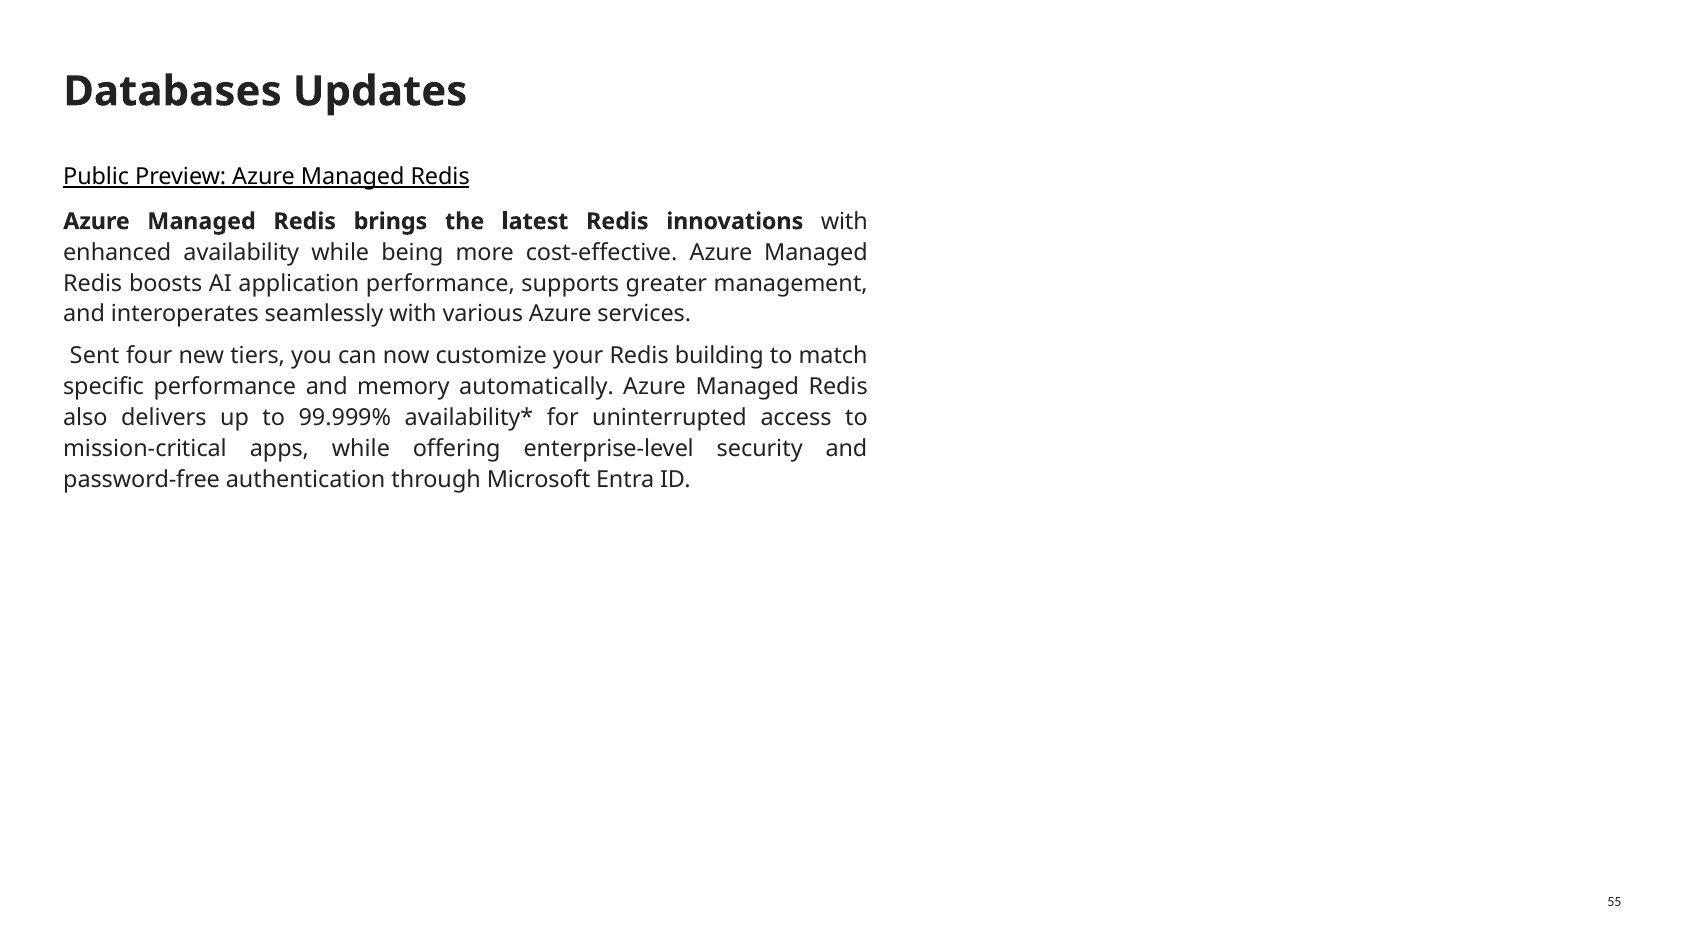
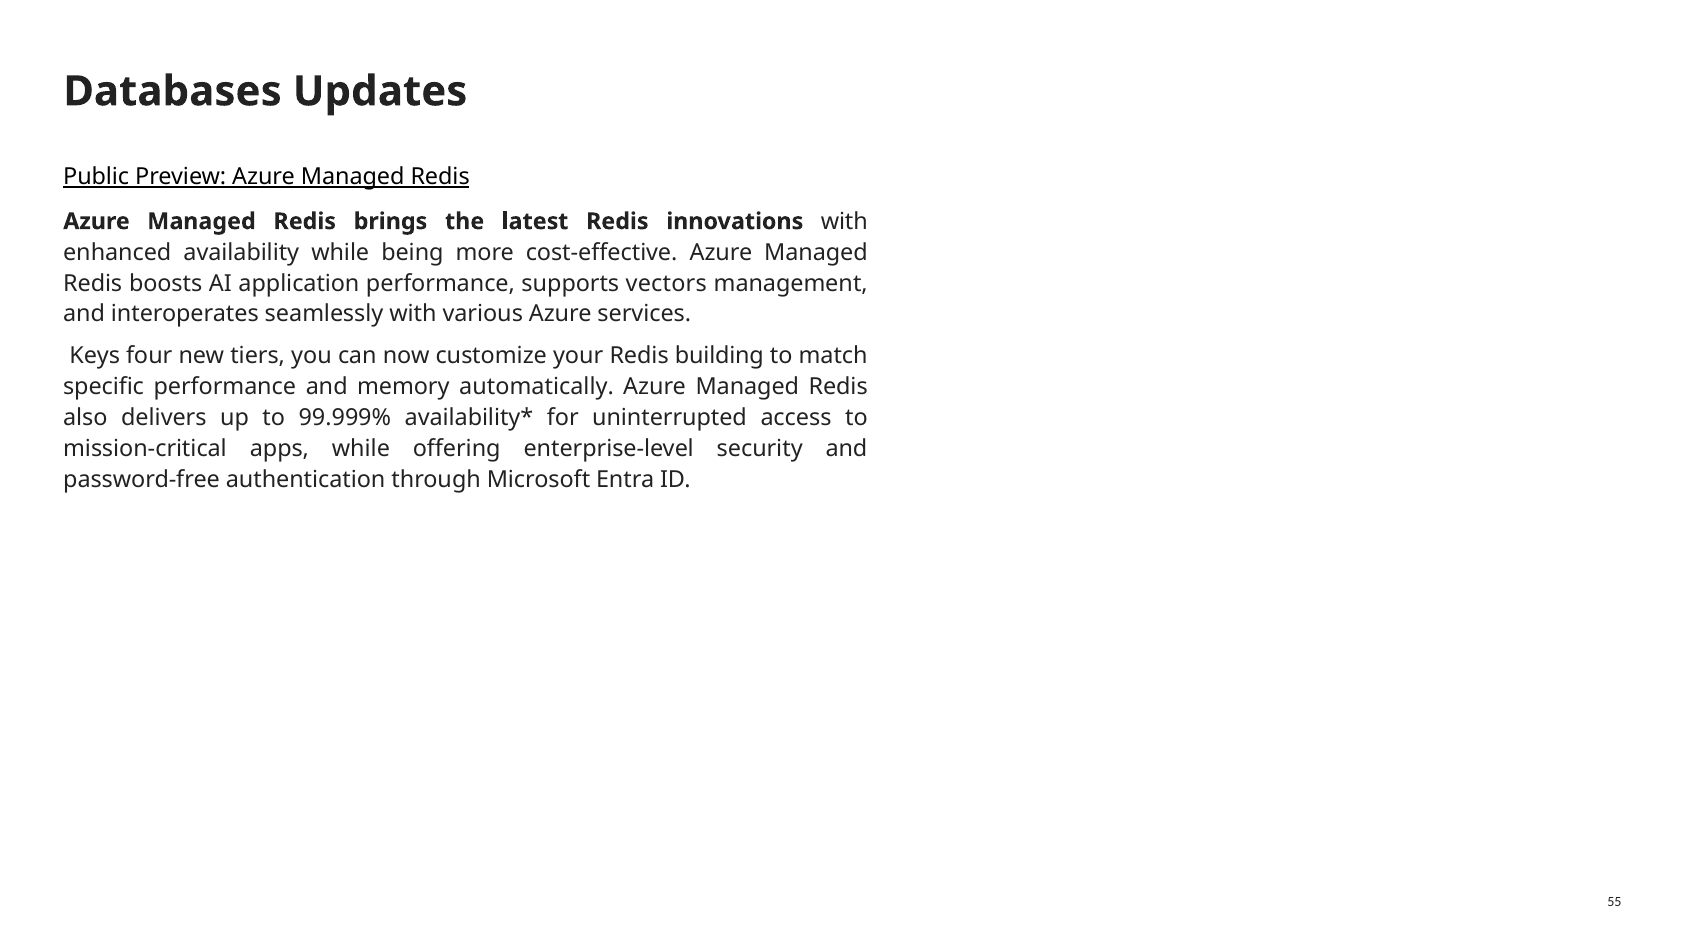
greater: greater -> vectors (666, 283)
Sent: Sent -> Keys (95, 356)
